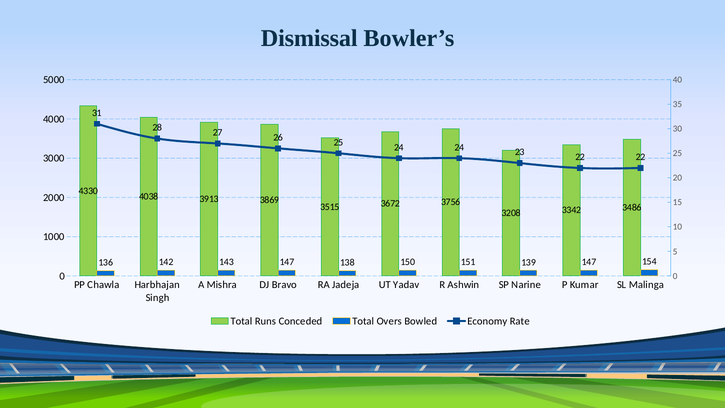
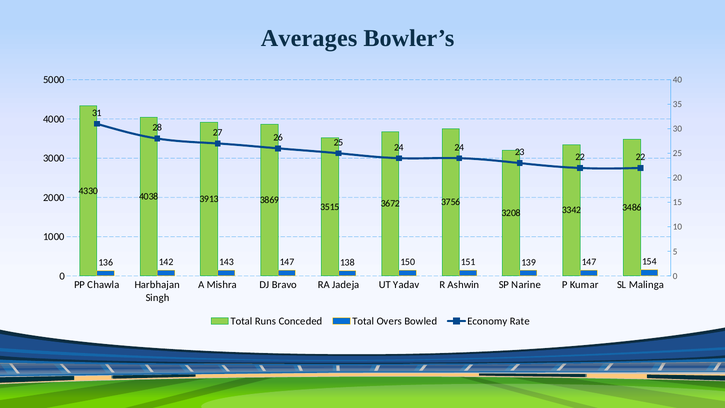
Dismissal: Dismissal -> Averages (309, 38)
